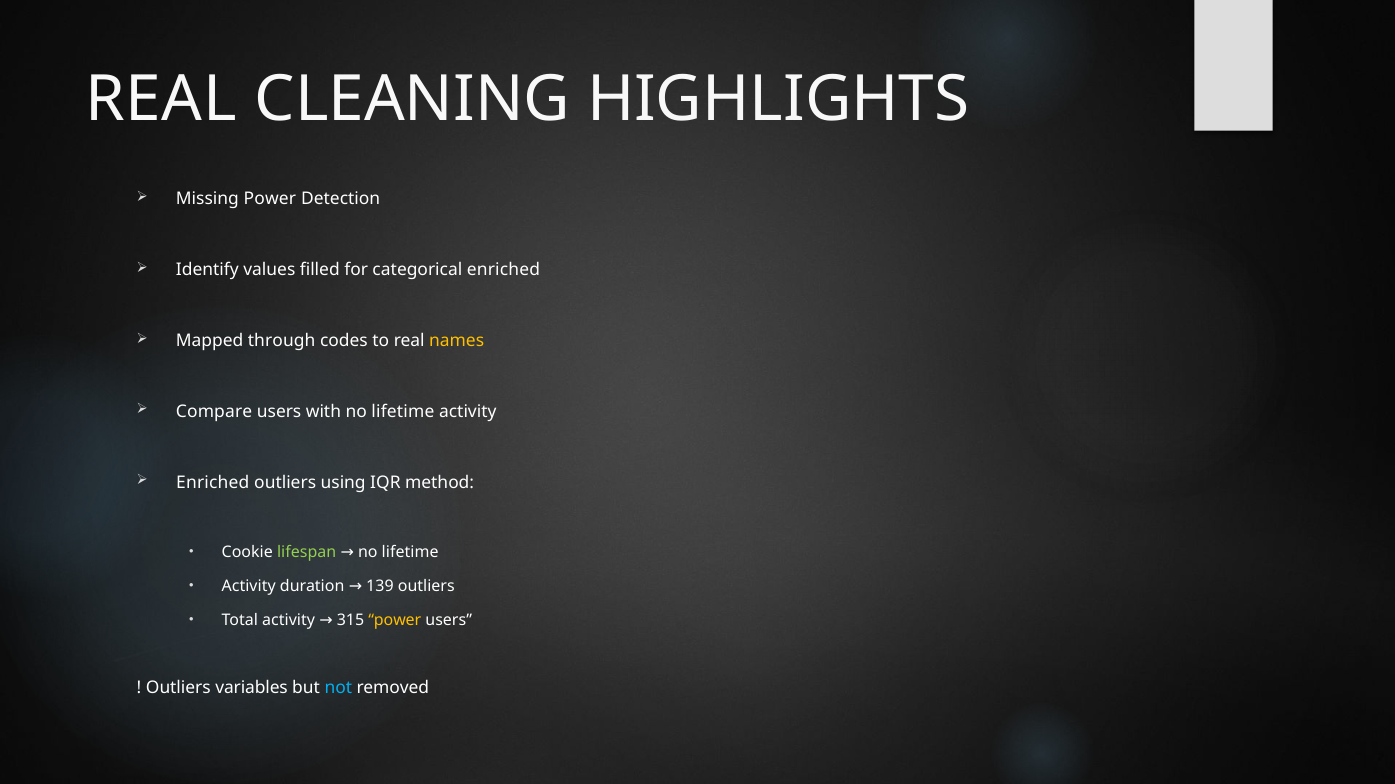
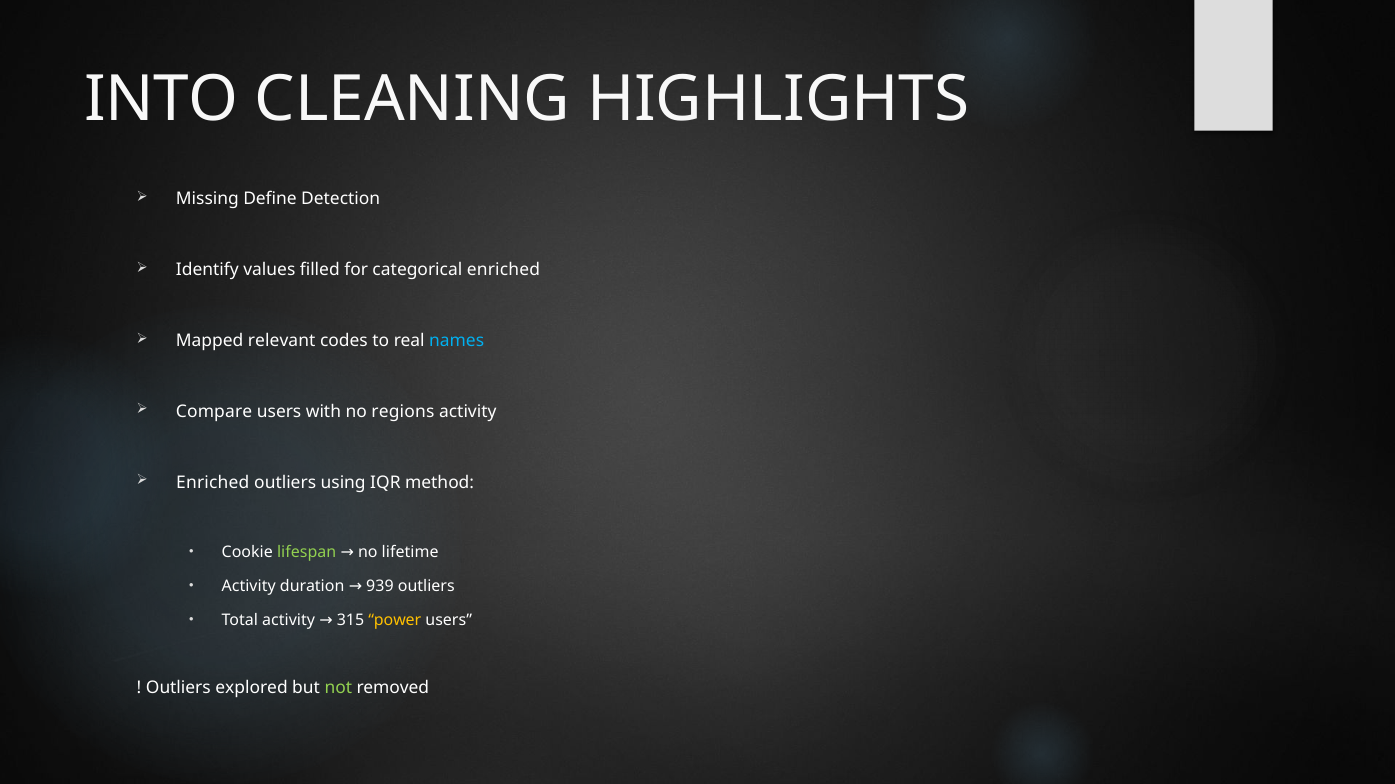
REAL: REAL -> INTO (161, 100)
Missing Power: Power -> Define (270, 199)
through: through -> relevant (282, 341)
names colour: yellow -> light blue (457, 341)
with no lifetime: lifetime -> regions (403, 412)
139: 139 -> 939 (380, 587)
variables: variables -> explored (252, 689)
not colour: light blue -> light green (338, 689)
